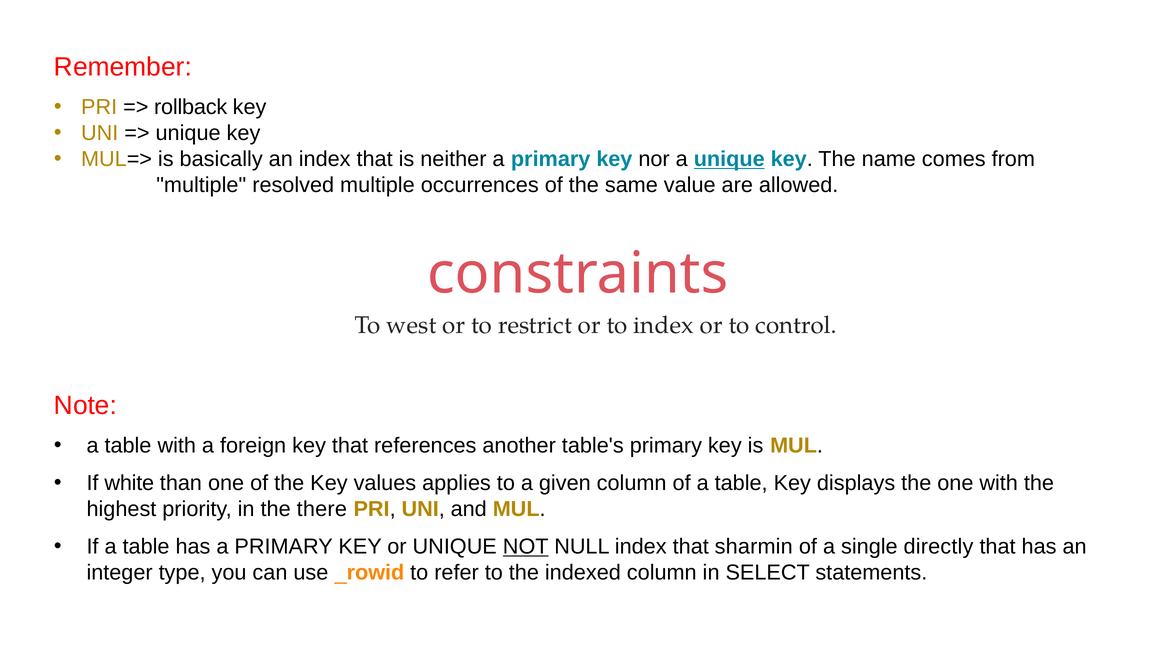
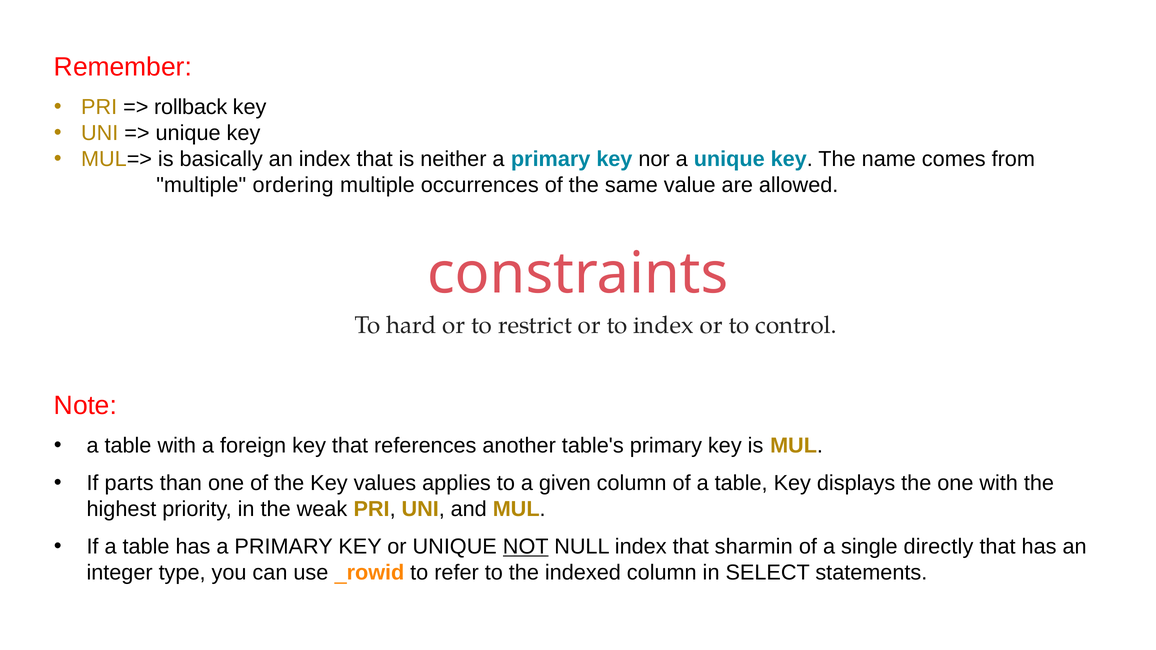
unique underline: present -> none (729, 159)
resolved: resolved -> ordering (293, 185)
west: west -> hard (412, 325)
white: white -> parts (129, 483)
there: there -> weak (322, 509)
